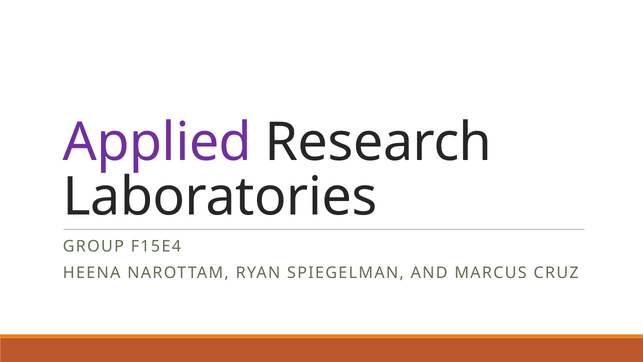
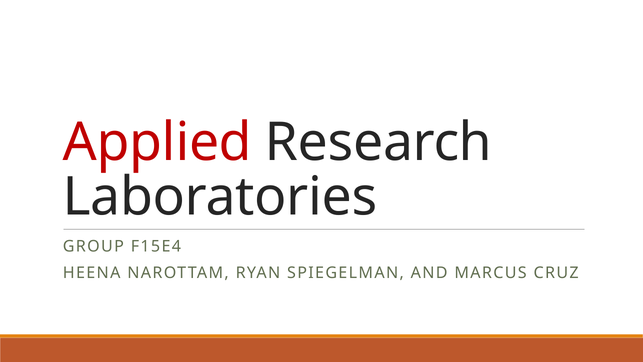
Applied colour: purple -> red (157, 142)
